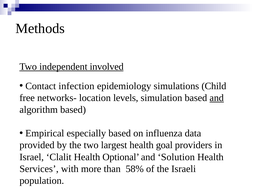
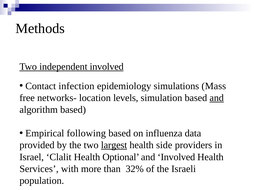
Child: Child -> Mass (214, 86)
especially: especially -> following (86, 134)
largest underline: none -> present (114, 146)
goal: goal -> side (164, 146)
and Solution: Solution -> Involved (176, 157)
58%: 58% -> 32% (135, 169)
